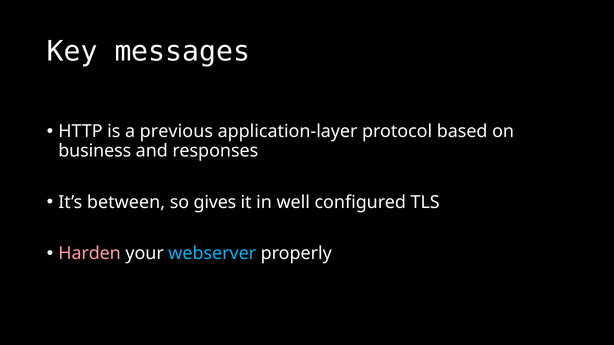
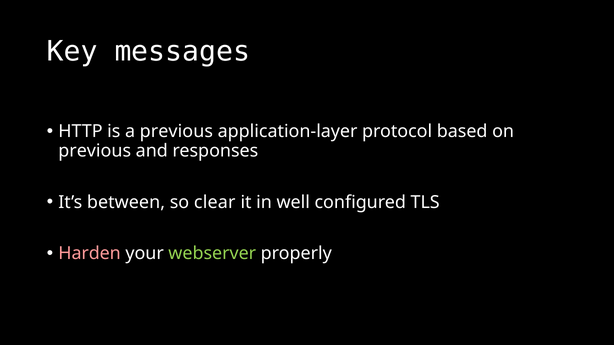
business: business -> previous (95, 151)
gives: gives -> clear (215, 202)
webserver colour: light blue -> light green (212, 254)
